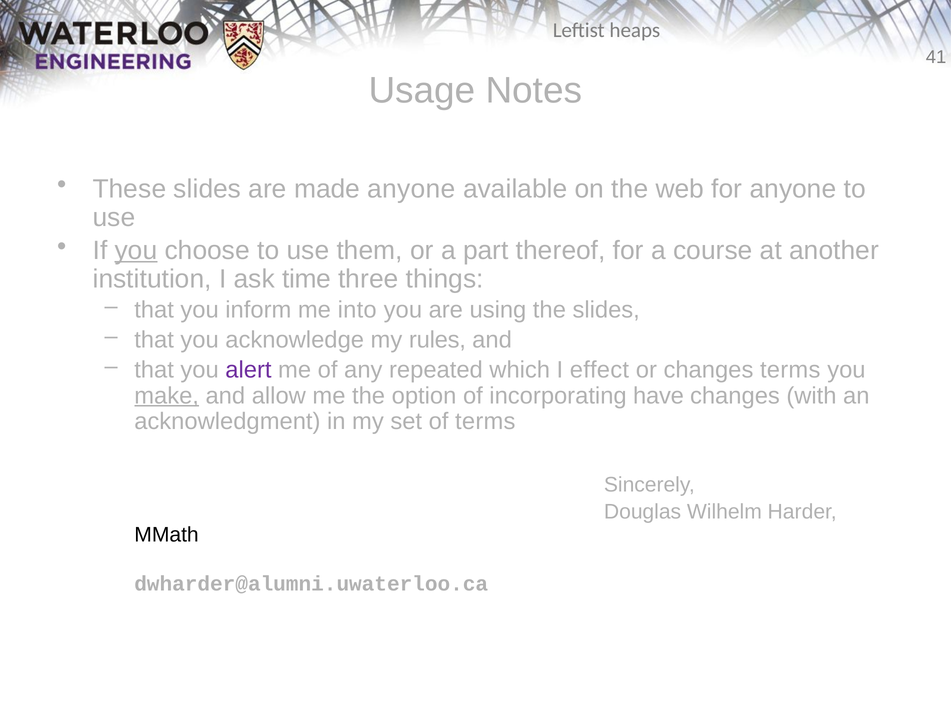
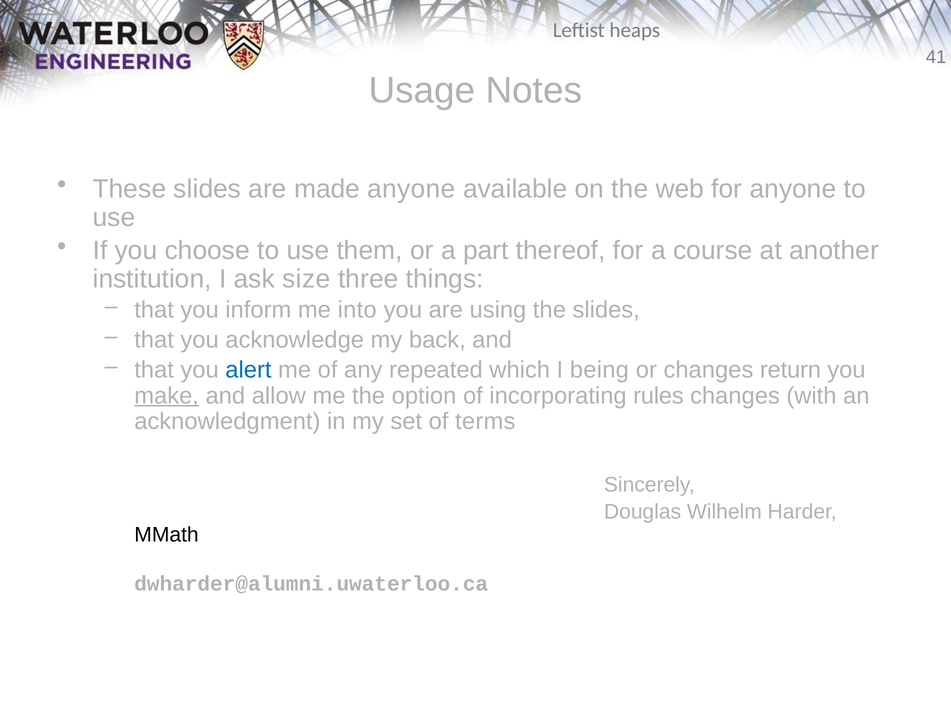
you underline: present -> none (136, 251)
time: time -> size (306, 279)
rules: rules -> back (437, 340)
alert colour: purple -> blue (248, 370)
effect: effect -> being (599, 370)
changes terms: terms -> return (790, 370)
have: have -> rules (658, 396)
